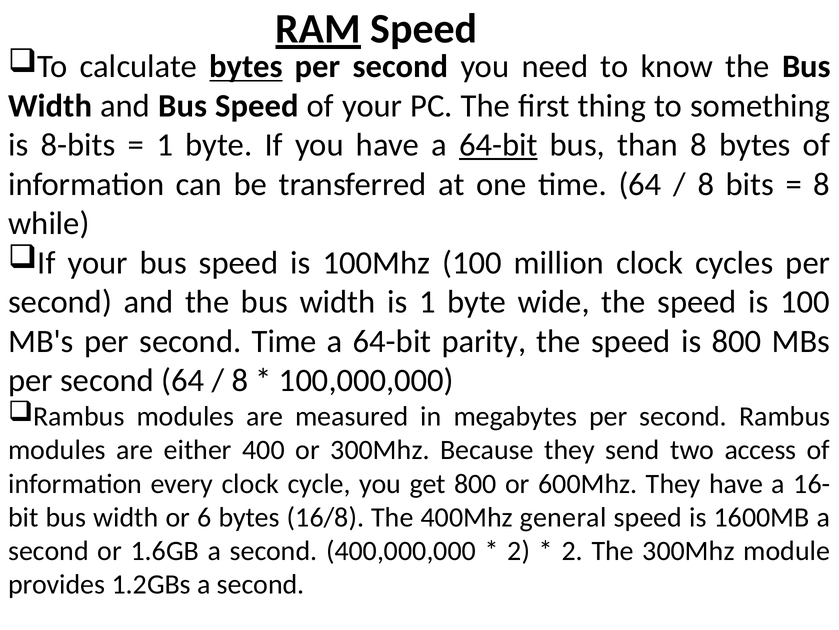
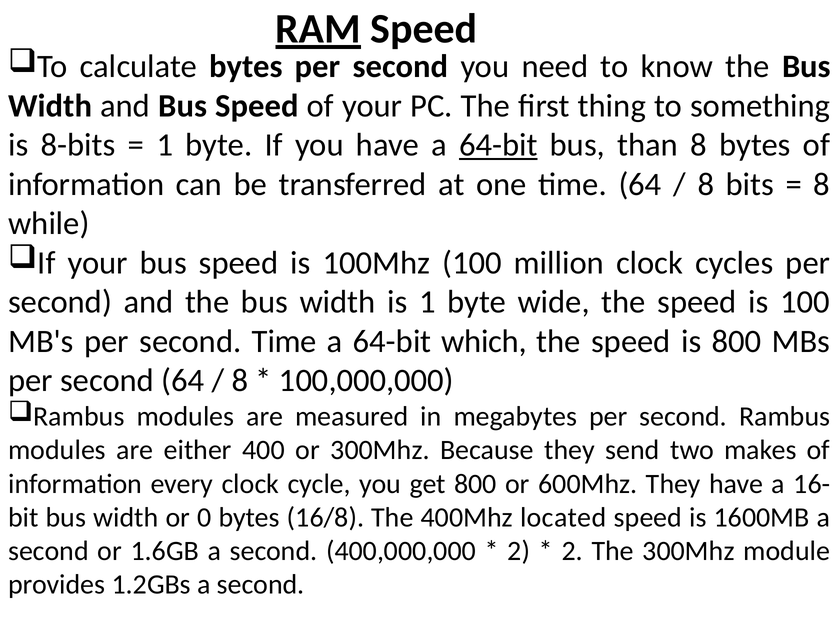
bytes underline: present -> none (246, 67)
parity: parity -> which (484, 341)
access: access -> makes (760, 450)
6: 6 -> 0 (204, 517)
general: general -> located (563, 517)
